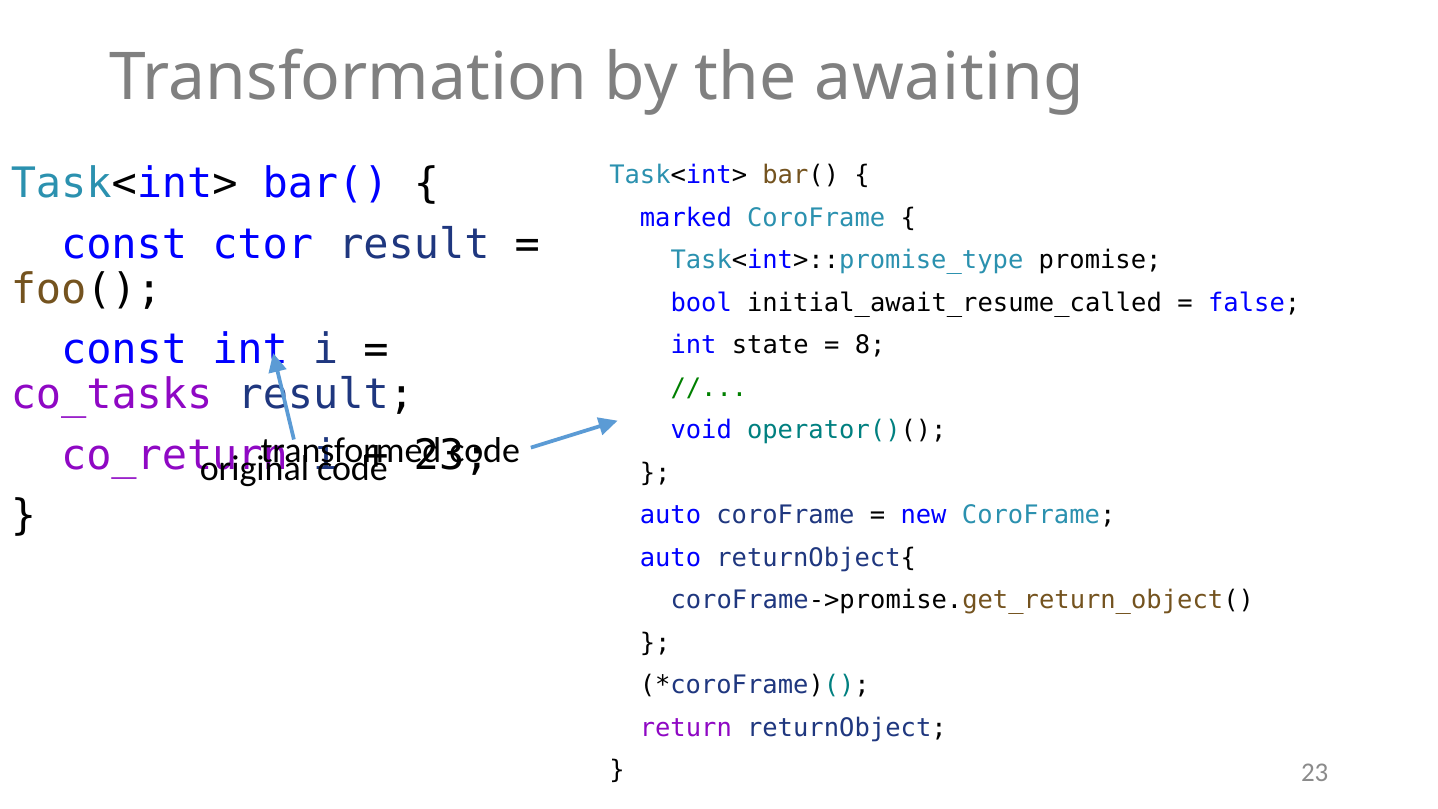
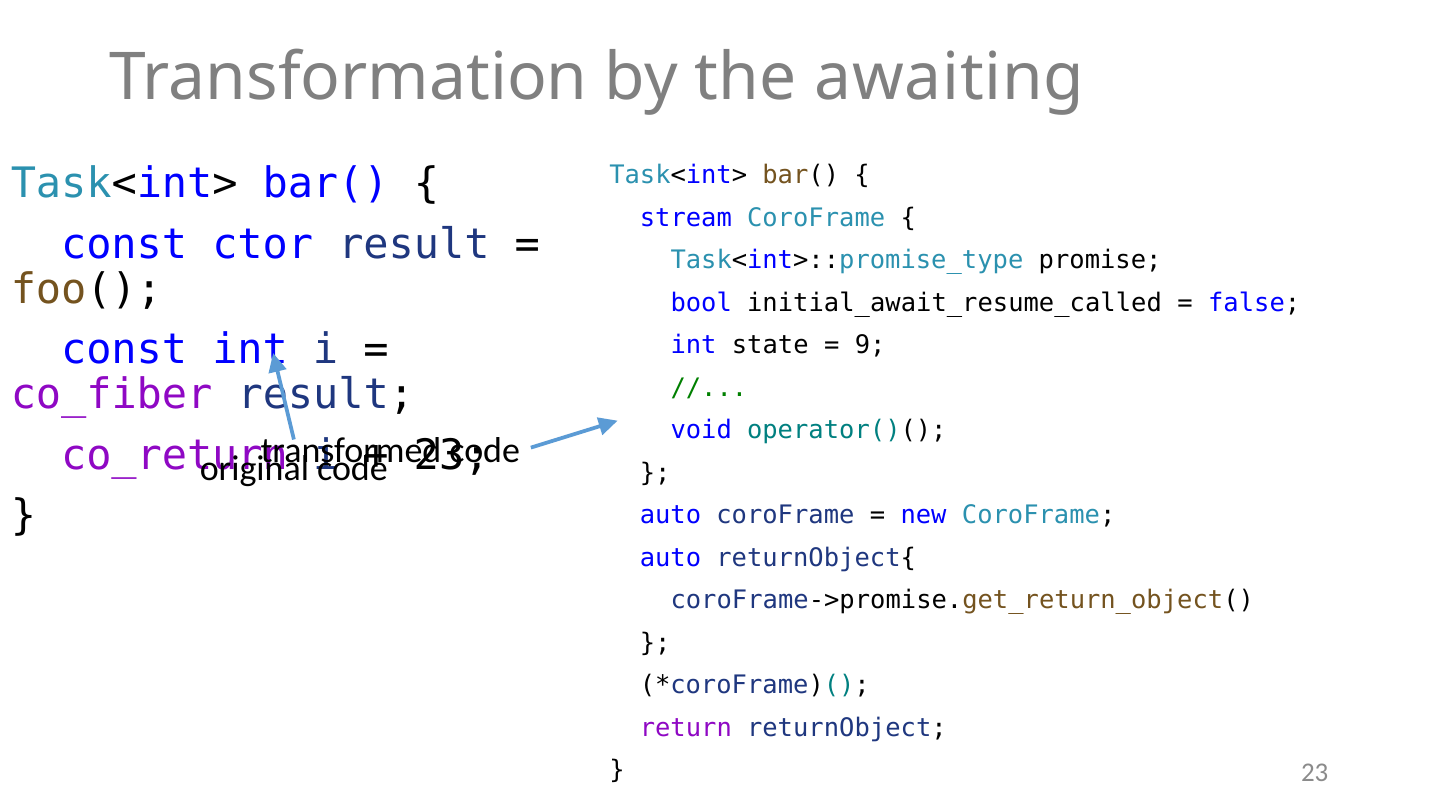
marked: marked -> stream (686, 218)
8: 8 -> 9 (870, 345)
co_tasks: co_tasks -> co_fiber (112, 395)
